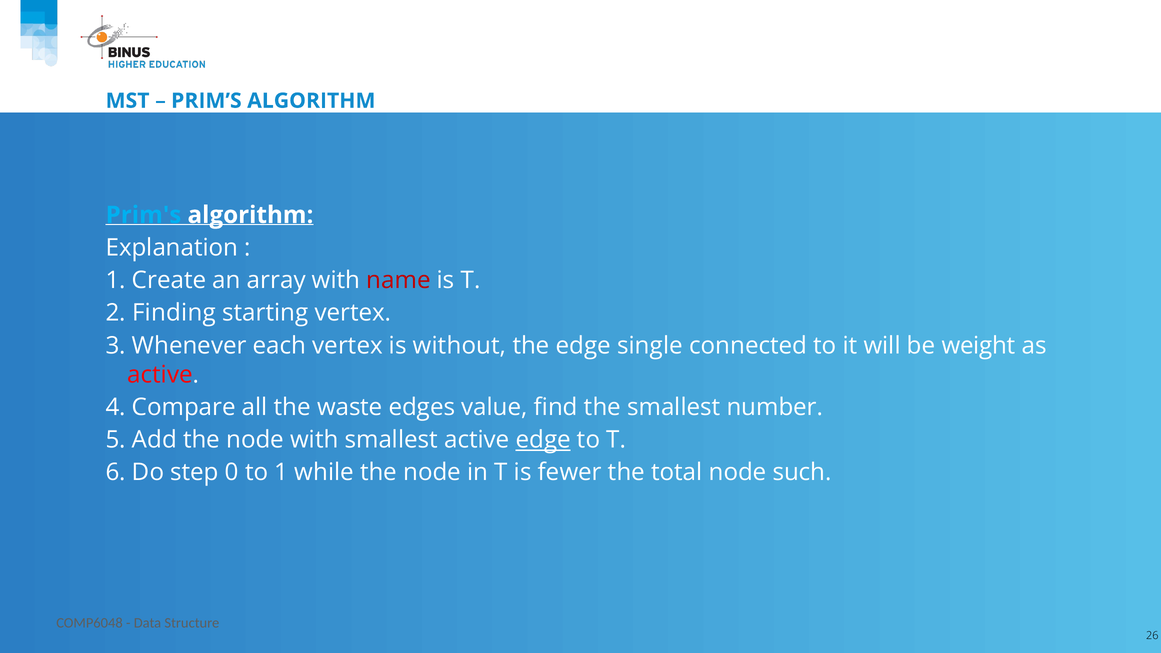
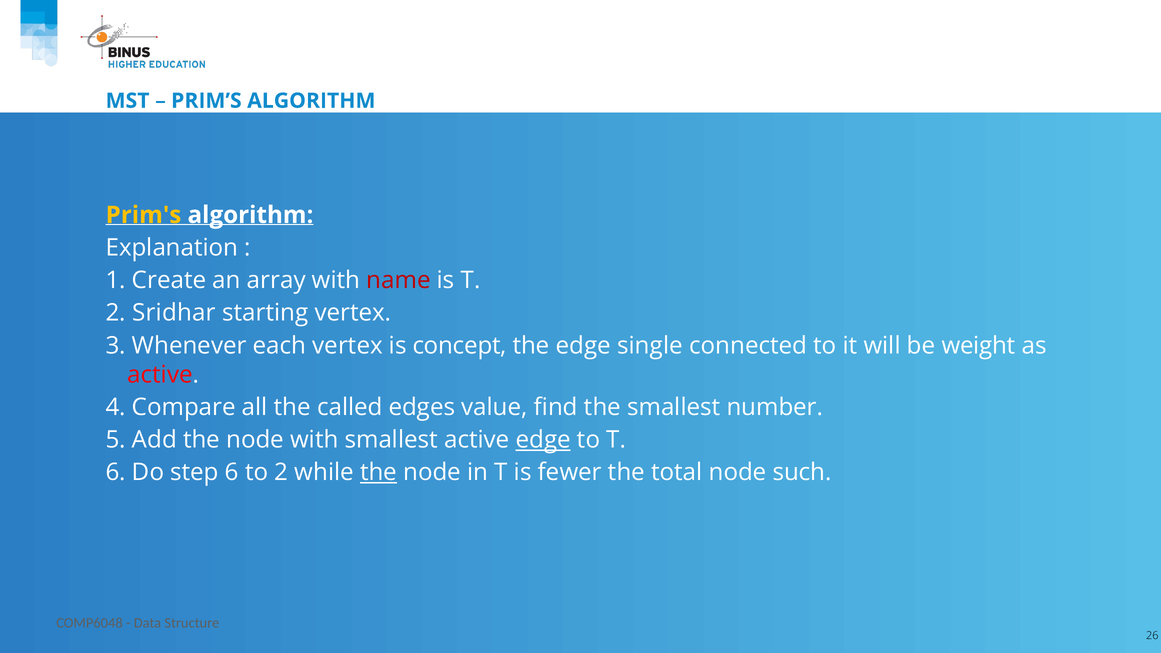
Prim's colour: light blue -> yellow (143, 215)
Finding: Finding -> Sridhar (174, 313)
without: without -> concept (460, 346)
waste: waste -> called (350, 407)
step 0: 0 -> 6 (232, 473)
to 1: 1 -> 2 (281, 473)
the underline: none -> present (379, 473)
